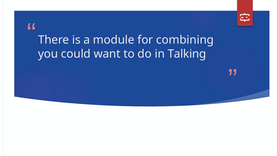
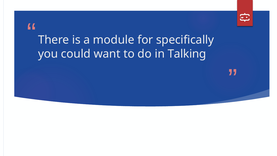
combining: combining -> specifically (185, 40)
